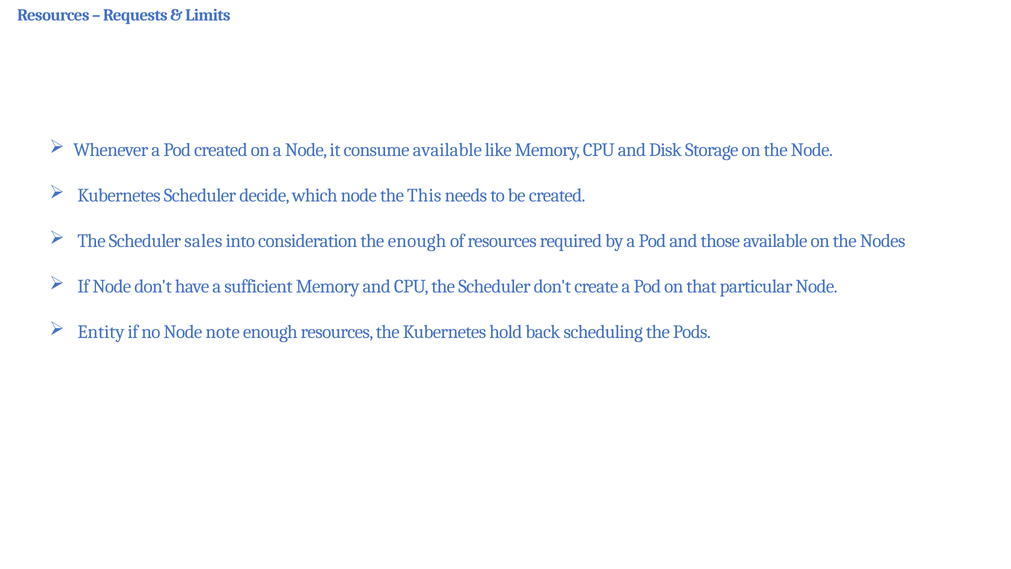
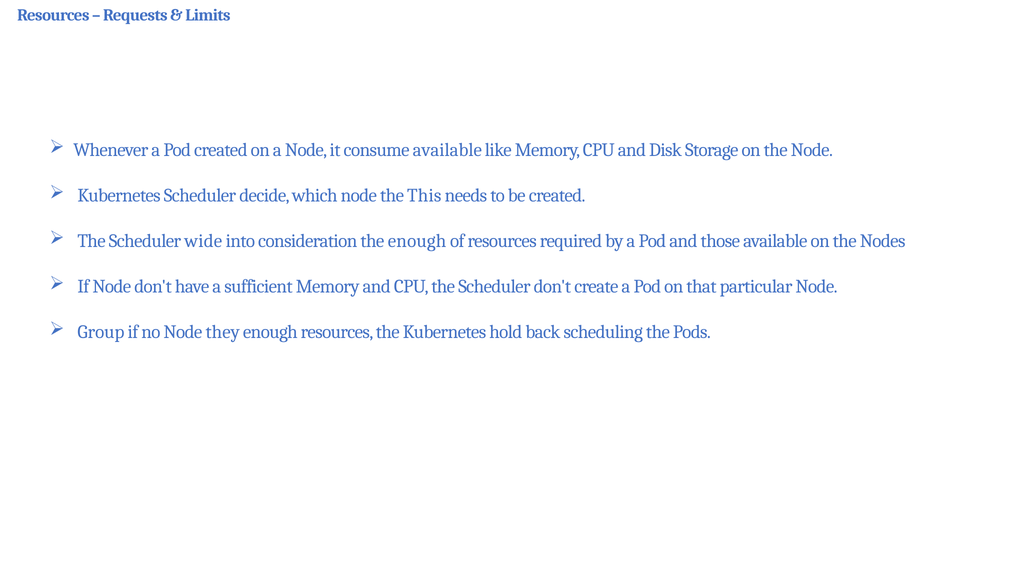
sales: sales -> wide (203, 241)
Entity: Entity -> Group (101, 332)
note: note -> they (223, 332)
